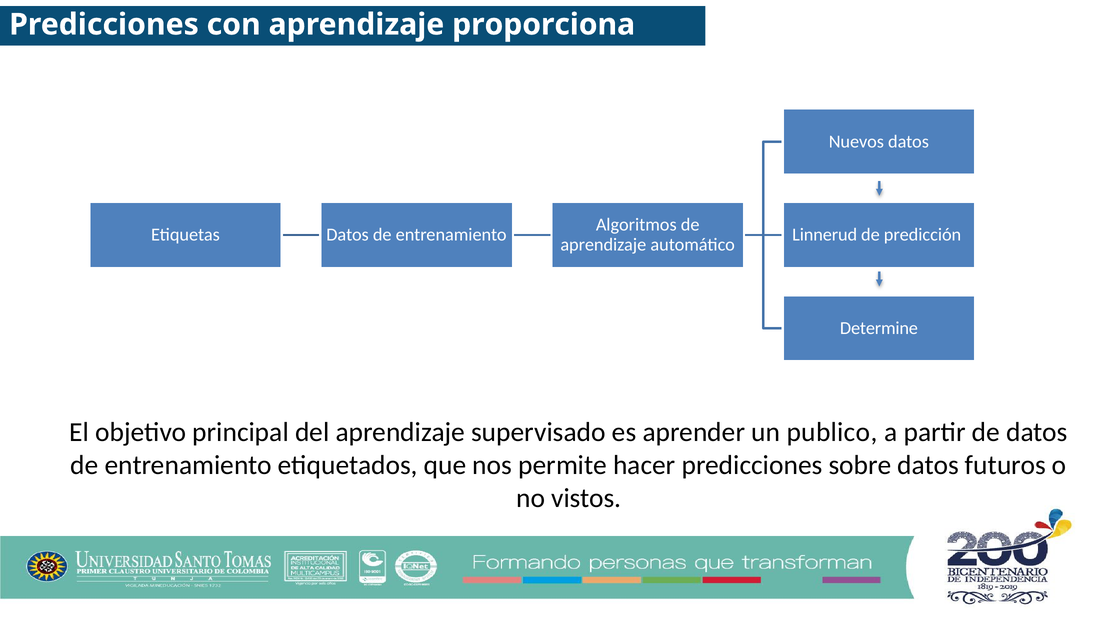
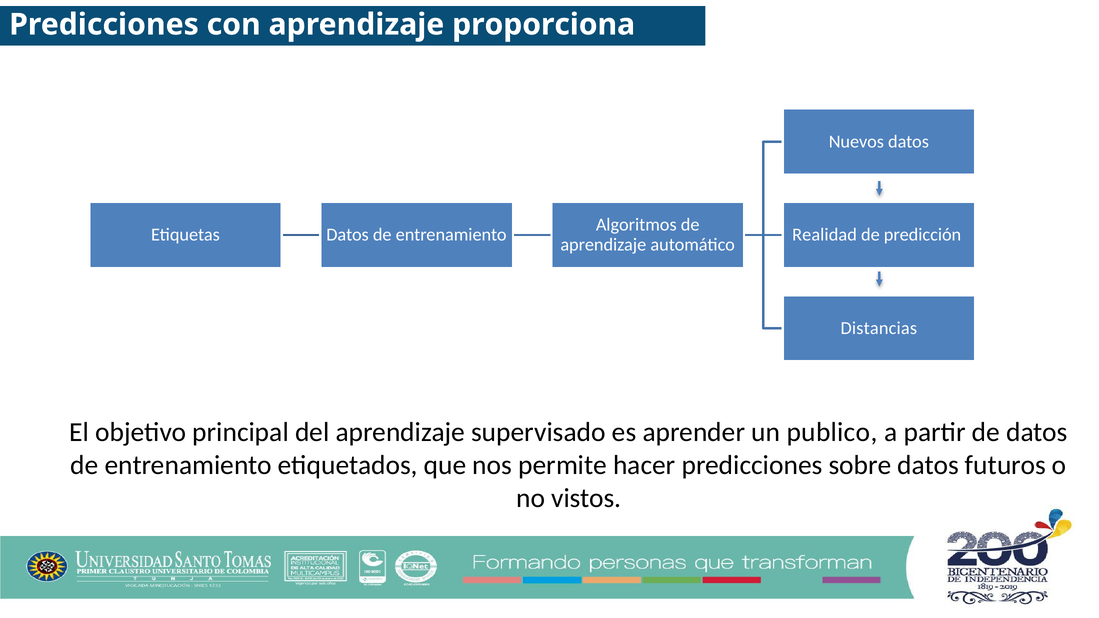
Linnerud: Linnerud -> Realidad (825, 235)
Determine: Determine -> Distancias (879, 328)
